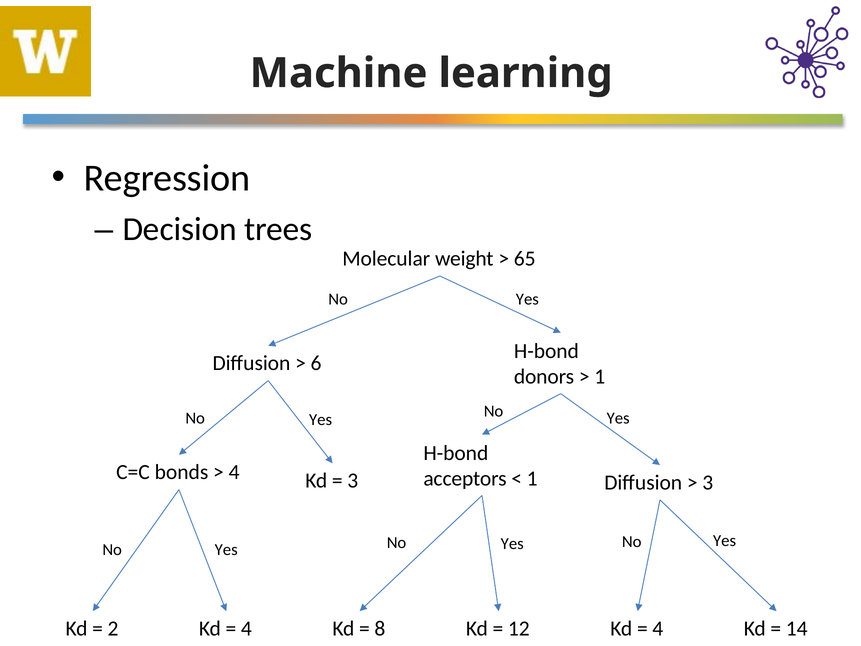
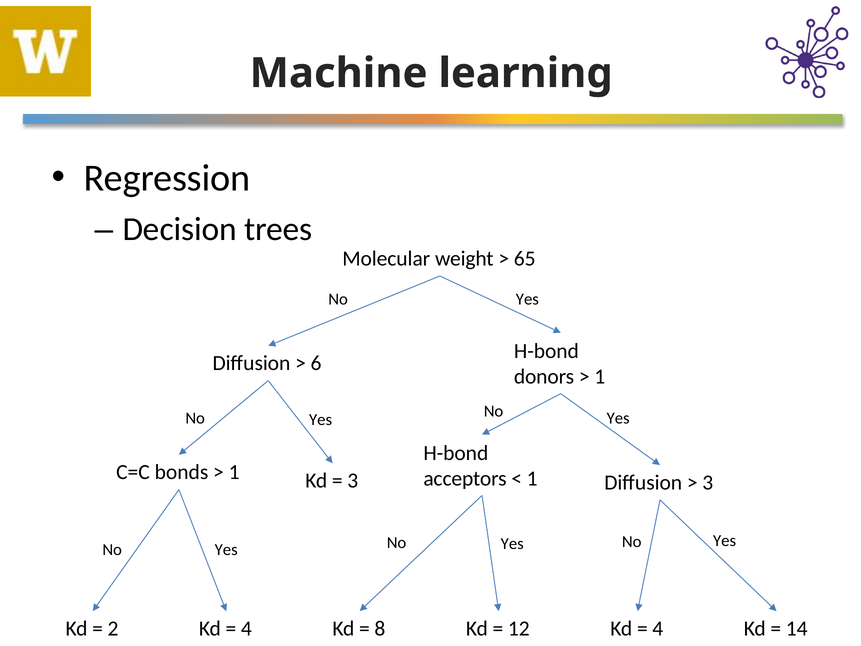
4: 4 -> 1 (234, 472)
